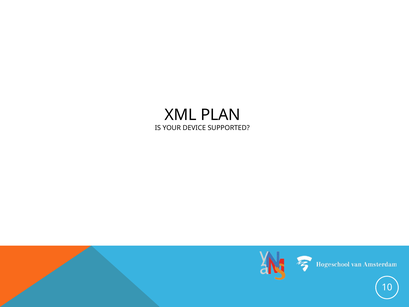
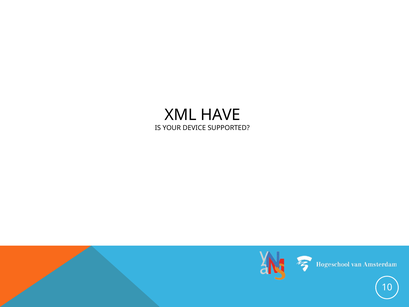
PLAN: PLAN -> HAVE (220, 115)
